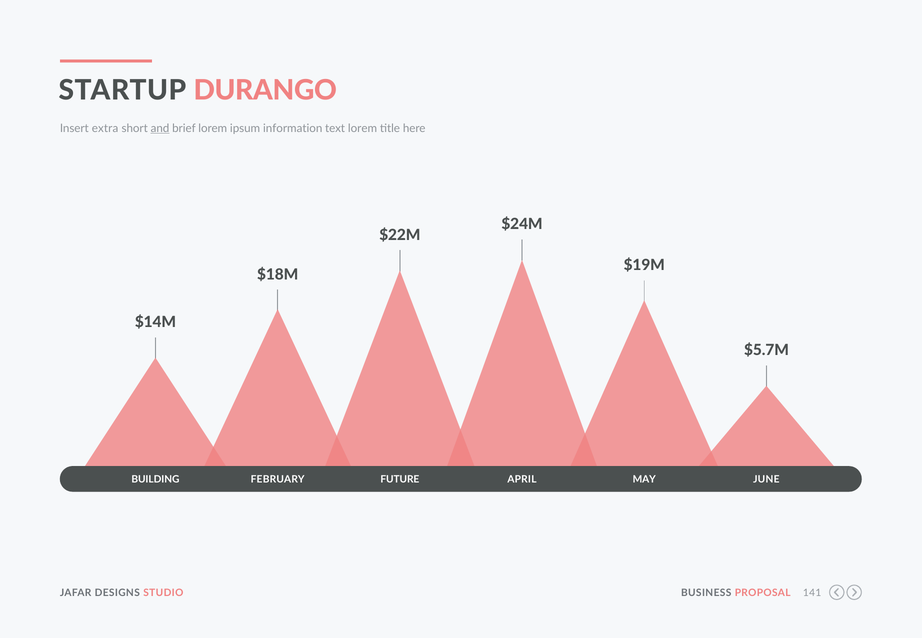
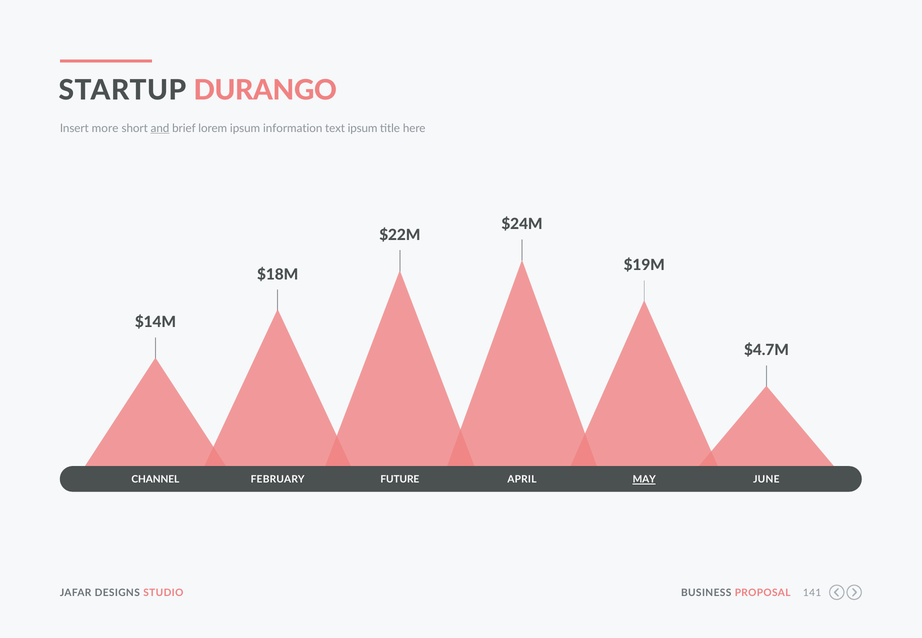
extra: extra -> more (105, 128)
text lorem: lorem -> ipsum (363, 128)
$5.7M: $5.7M -> $4.7M (766, 350)
BUILDING: BUILDING -> CHANNEL (155, 480)
MAY underline: none -> present (644, 480)
